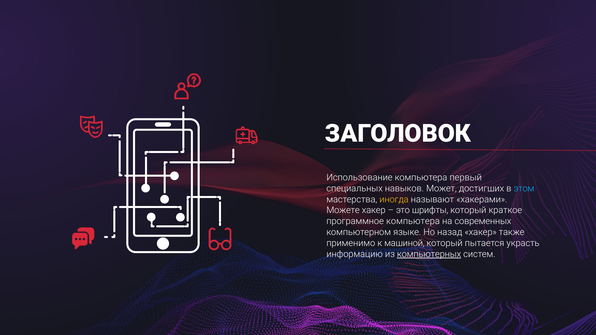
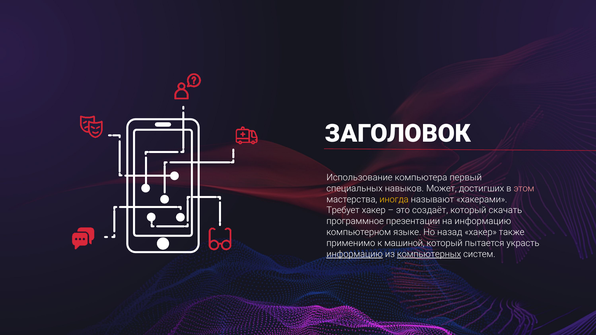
этом colour: light blue -> pink (524, 189)
Можете: Можете -> Требует (343, 210)
шрифты: шрифты -> создаёт (430, 210)
краткое: краткое -> скачать (505, 210)
программное компьютера: компьютера -> презентации (413, 221)
на современных: современных -> информацию (483, 221)
информацию underline: none -> present (355, 254)
